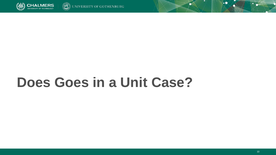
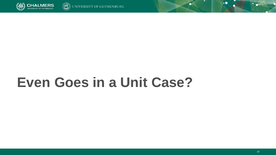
Does: Does -> Even (34, 83)
